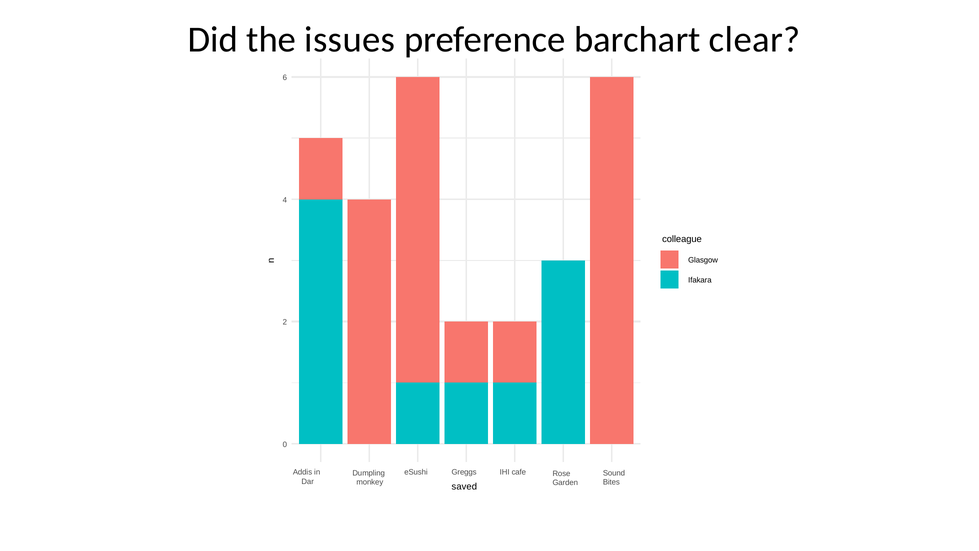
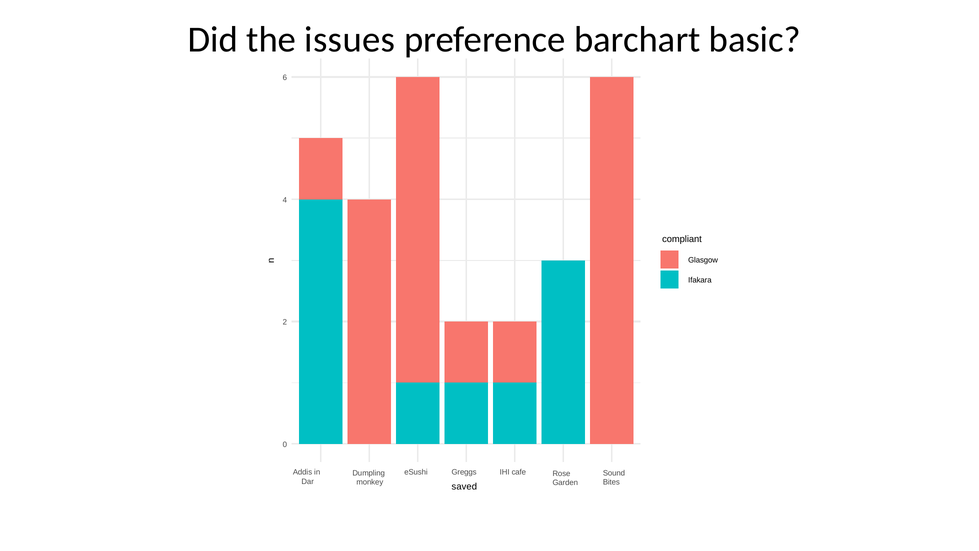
clear: clear -> basic (755, 40)
colleague: colleague -> compliant (682, 239)
